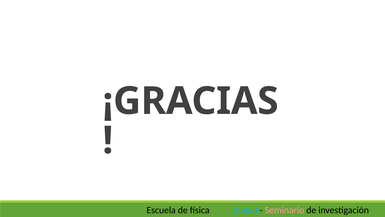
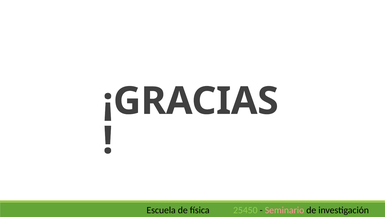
25450 colour: light blue -> light green (245, 210)
